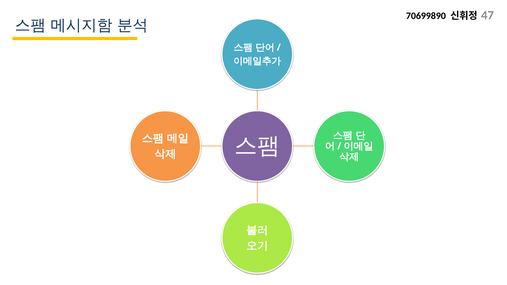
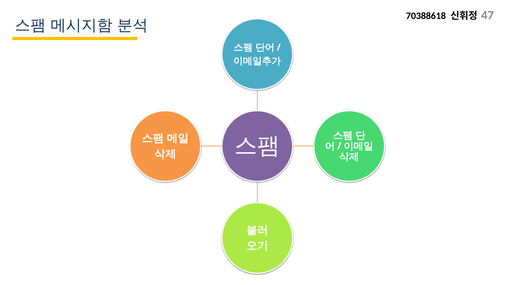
70699890: 70699890 -> 70388618 (426, 16)
